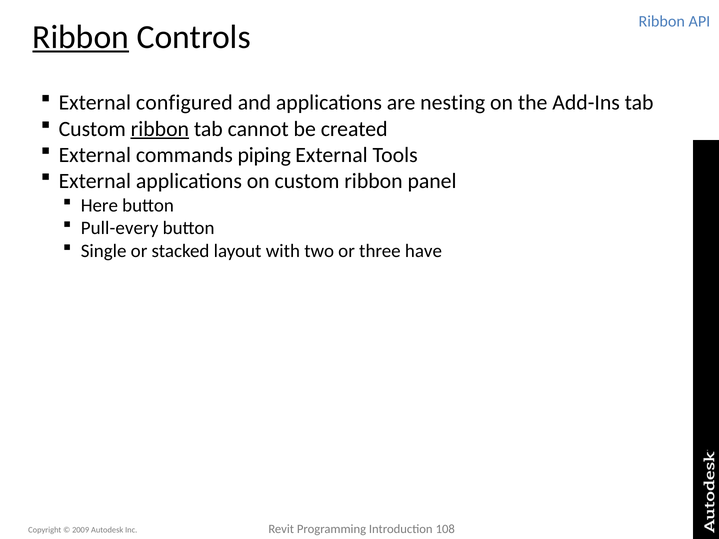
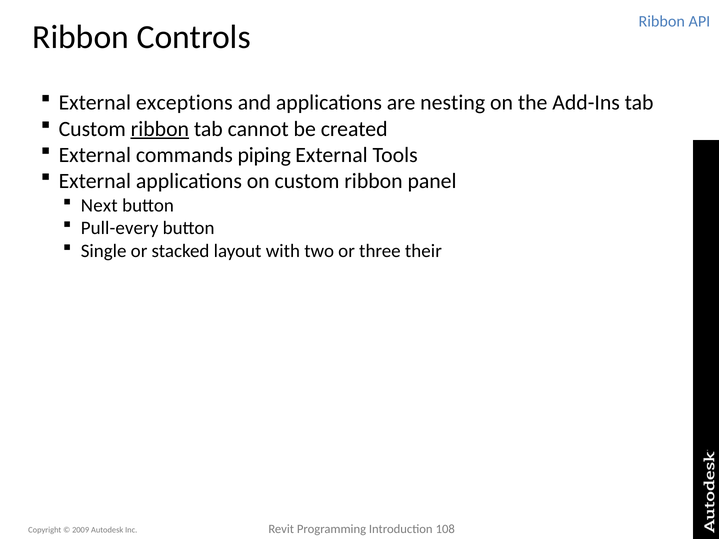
Ribbon underline: present -> none (81, 37)
configured: configured -> exceptions (184, 103)
Here: Here -> Next (99, 206)
have: have -> their (423, 251)
